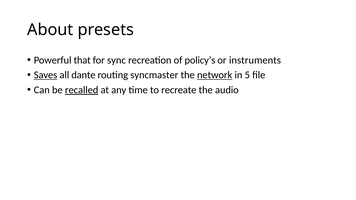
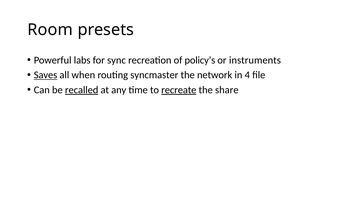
About: About -> Room (50, 30)
that: that -> labs (82, 60)
dante: dante -> when (83, 75)
network underline: present -> none (215, 75)
5: 5 -> 4 (247, 75)
recreate underline: none -> present (179, 90)
audio: audio -> share (227, 90)
